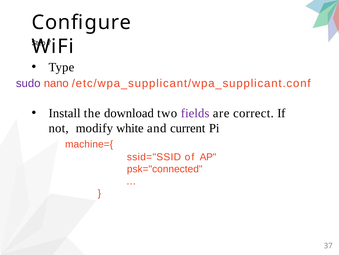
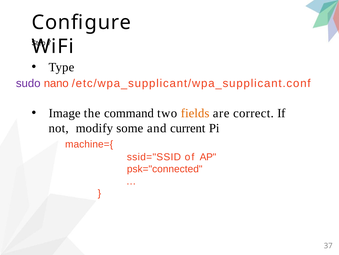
Install: Install -> Image (65, 113)
download: download -> command (129, 113)
fields colour: purple -> orange (195, 113)
white: white -> some (130, 128)
